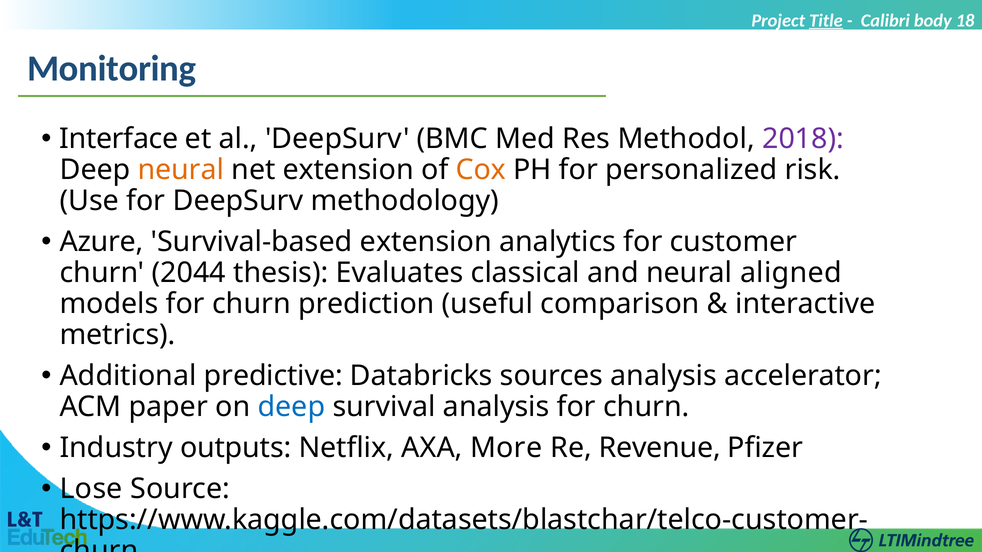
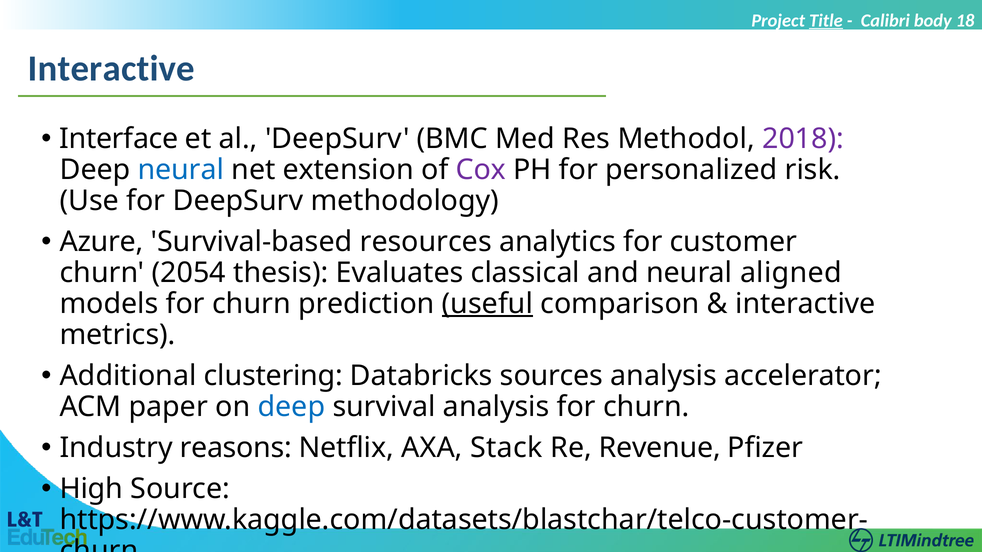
Monitoring: Monitoring -> Interactive (111, 69)
neural colour: orange -> blue (181, 170)
Cox colour: orange -> purple (481, 170)
Survival-based extension: extension -> resources (426, 242)
2044: 2044 -> 2054 (189, 273)
useful underline: none -> present (487, 304)
predictive: predictive -> clustering (273, 376)
outputs: outputs -> reasons (236, 448)
More: More -> Stack (506, 448)
Lose: Lose -> High (91, 489)
